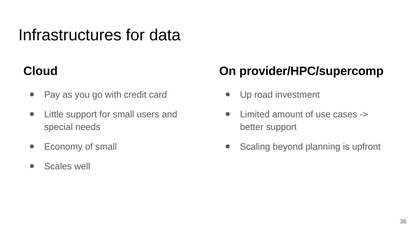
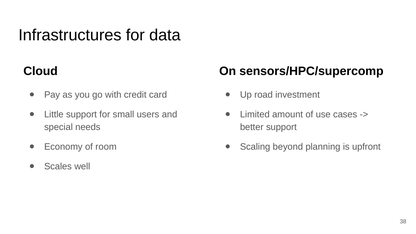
provider/HPC/supercomp: provider/HPC/supercomp -> sensors/HPC/supercomp (311, 71)
of small: small -> room (106, 147)
